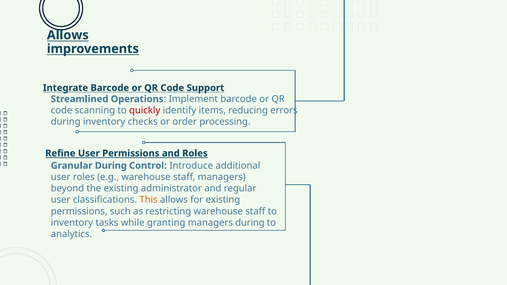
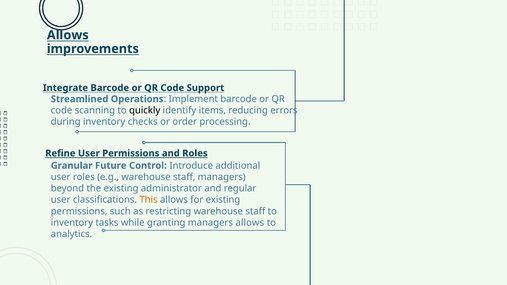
quickly colour: red -> black (145, 111)
Granular During: During -> Future (111, 166)
managers during: during -> allows (250, 223)
